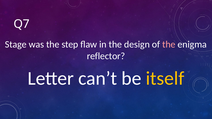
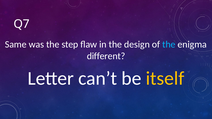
Stage: Stage -> Same (16, 44)
the colour: pink -> light blue (169, 44)
reflector: reflector -> different (106, 56)
